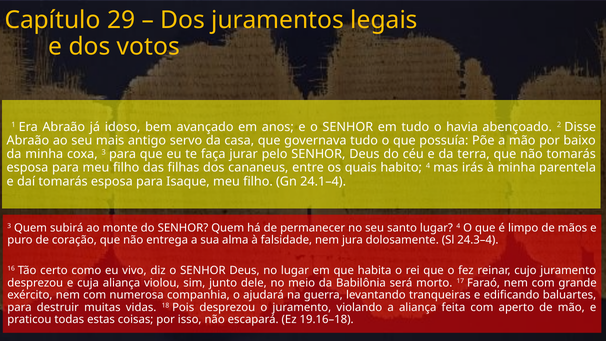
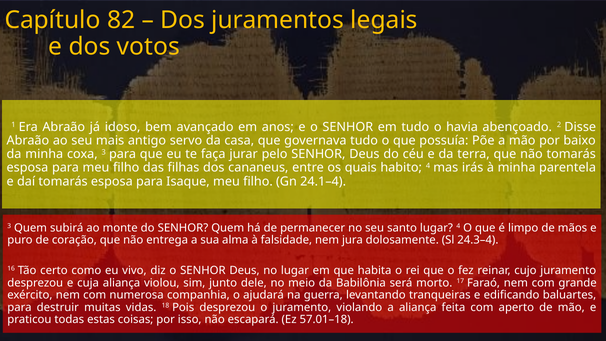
29: 29 -> 82 (121, 20)
19.16–18: 19.16–18 -> 57.01–18 (327, 319)
